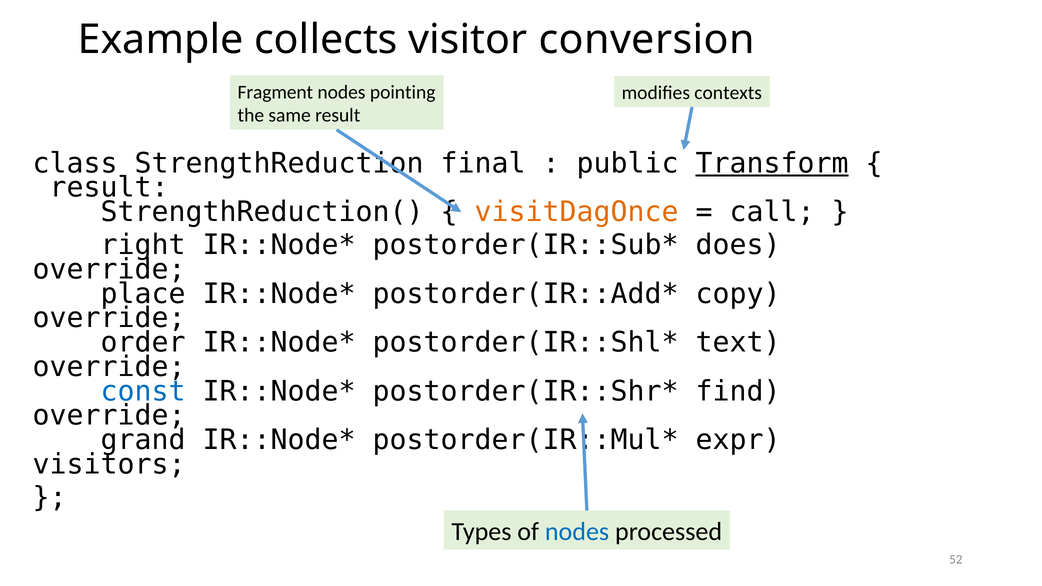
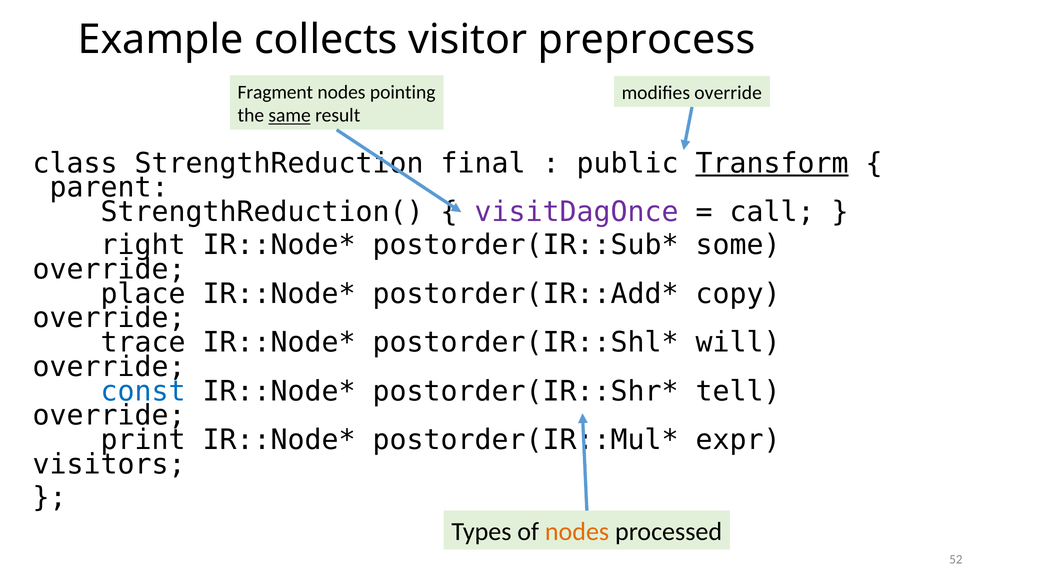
conversion: conversion -> preprocess (647, 40)
modifies contexts: contexts -> override (728, 93)
same underline: none -> present (290, 116)
result: result -> parent (109, 188)
visitDagOnce colour: orange -> purple (577, 212)
does: does -> some (738, 245)
order: order -> trace (143, 343)
text: text -> will (738, 343)
find: find -> tell (738, 391)
grand: grand -> print (143, 440)
nodes colour: blue -> orange (577, 532)
